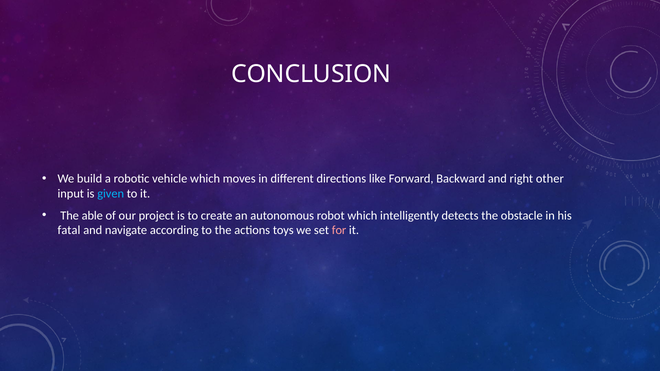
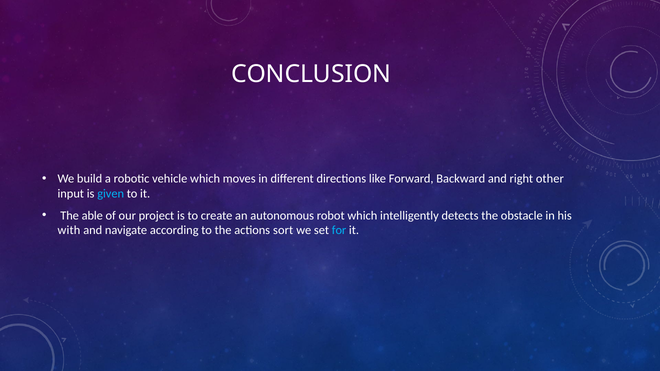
fatal: fatal -> with (69, 230)
toys: toys -> sort (283, 230)
for colour: pink -> light blue (339, 230)
